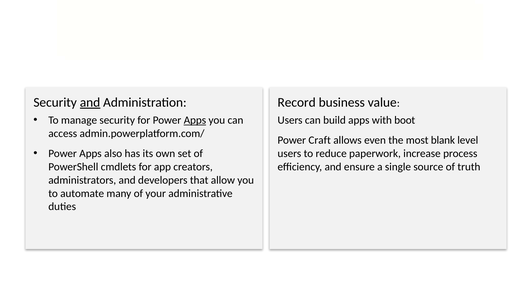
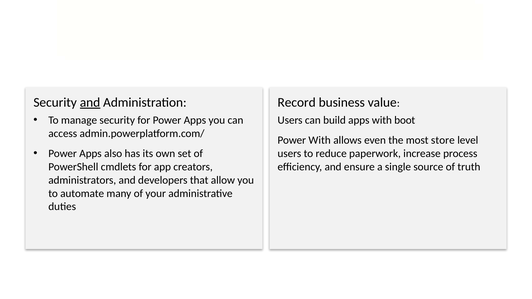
Apps underline: present -> none (195, 120)
Power Craft: Craft -> With (320, 140)
blank: blank -> store (443, 140)
